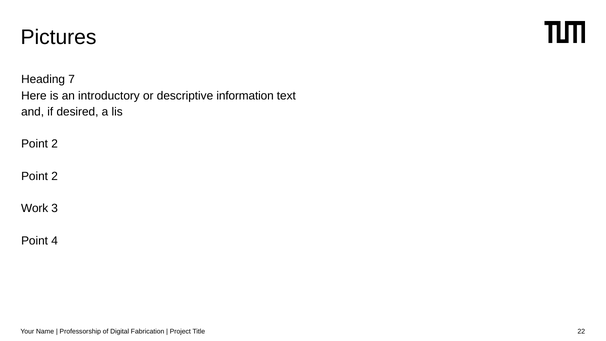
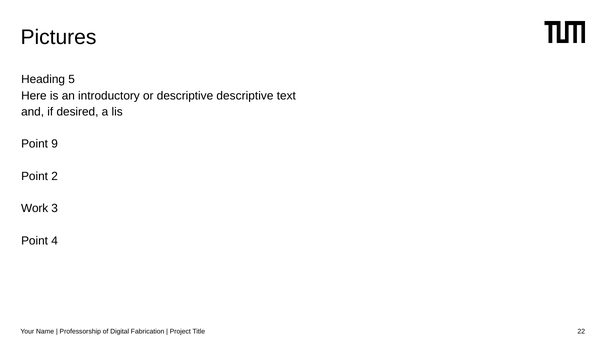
7: 7 -> 5 (72, 79)
descriptive information: information -> descriptive (245, 96)
2: 2 -> 9 (55, 144)
